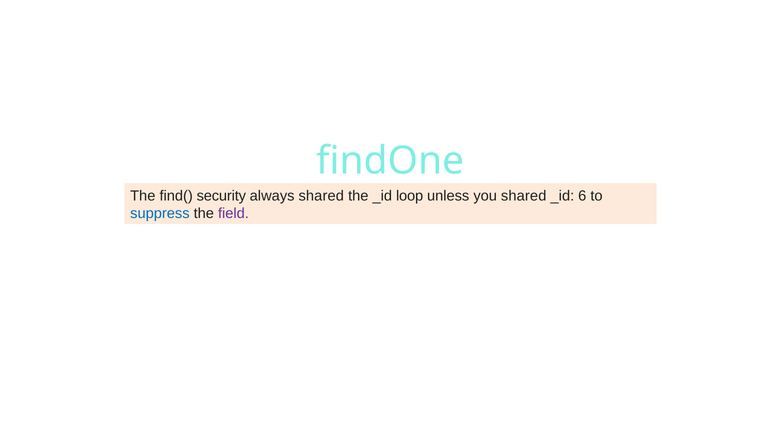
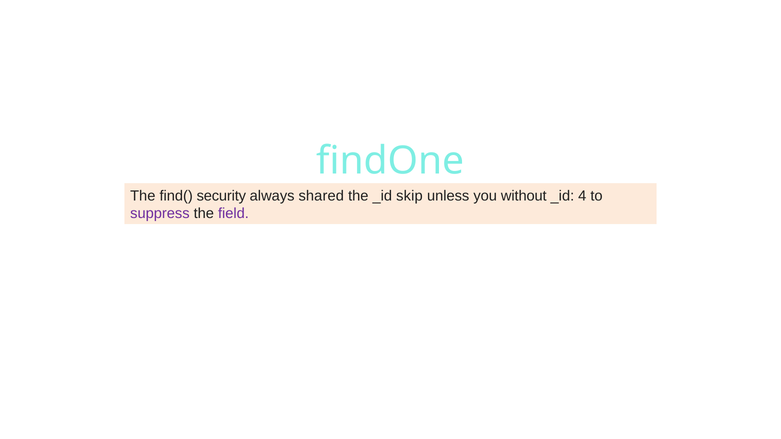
loop: loop -> skip (409, 196)
you shared: shared -> without (524, 196)
6: 6 -> 4 (582, 196)
suppress colour: blue -> purple (160, 214)
